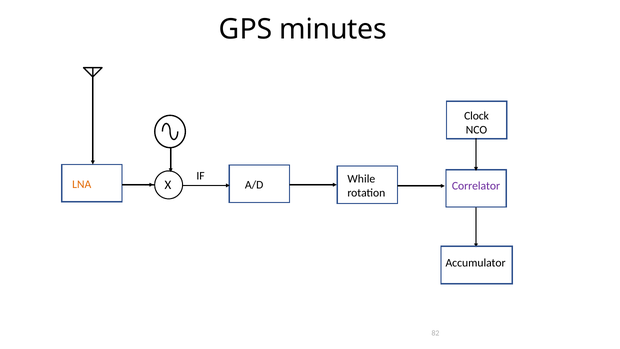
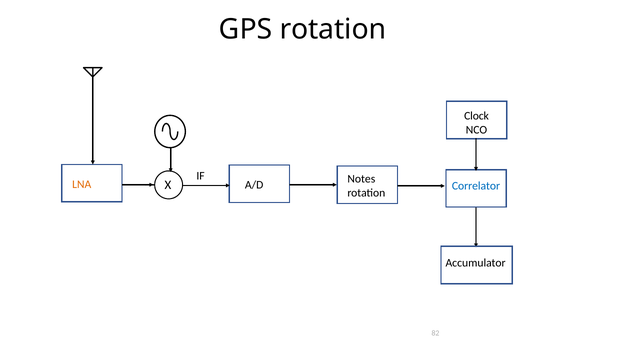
GPS minutes: minutes -> rotation (333, 29)
While: While -> Notes (361, 179)
Correlator colour: purple -> blue (476, 186)
